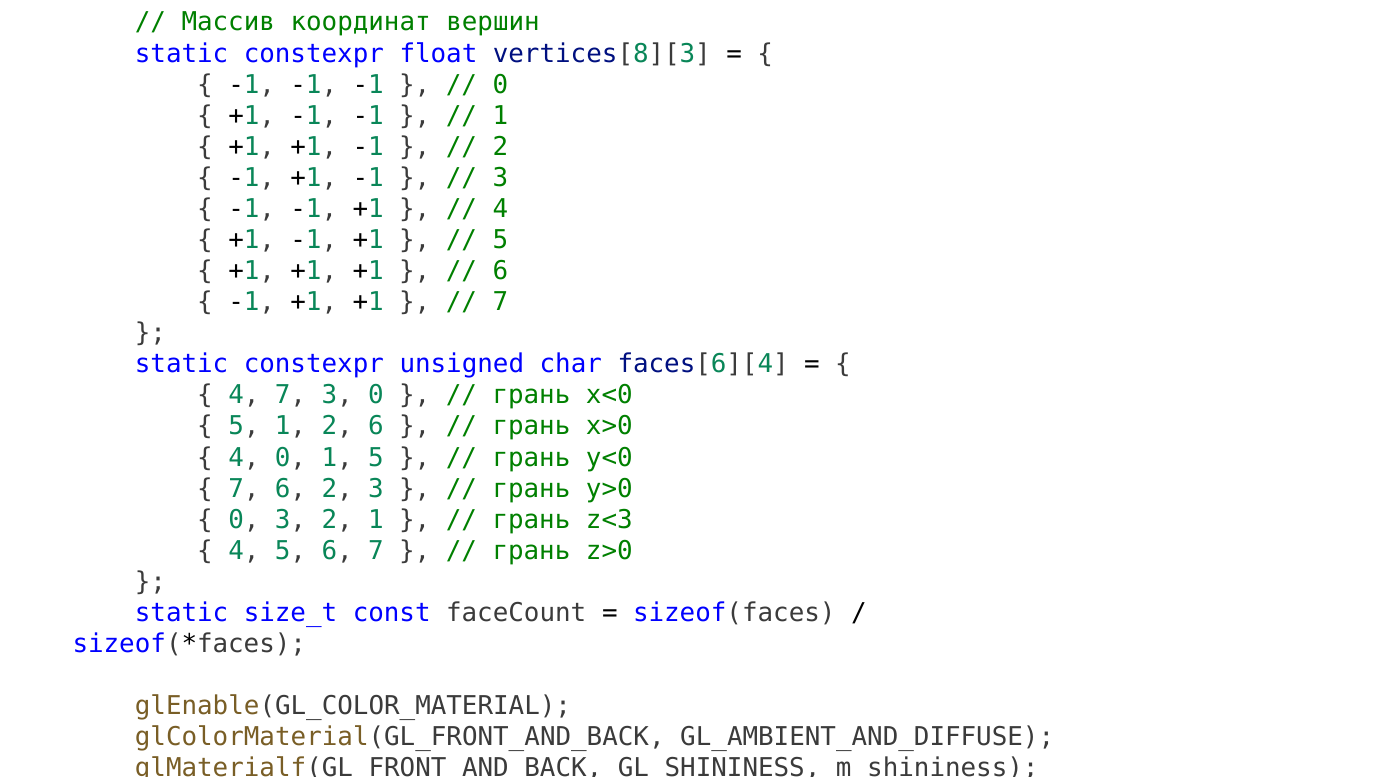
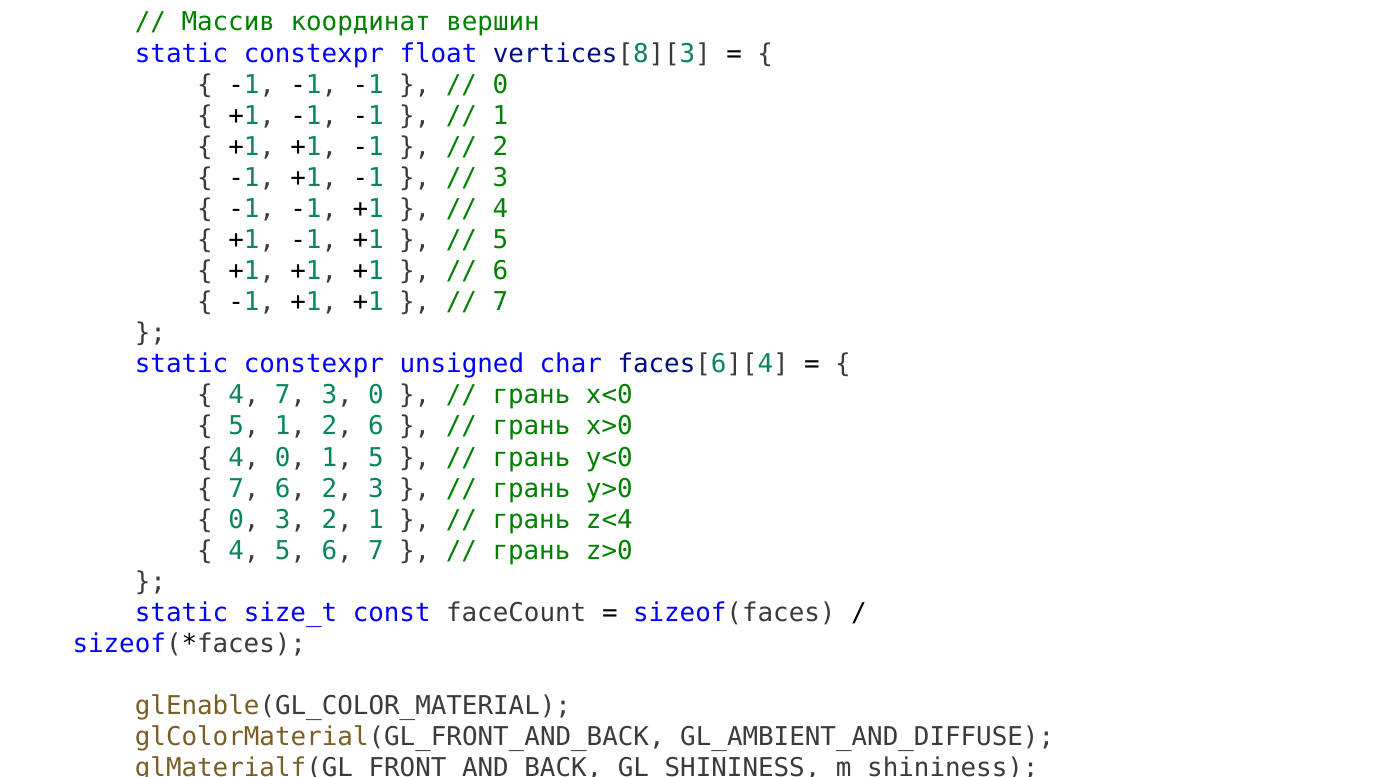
z<3: z<3 -> z<4 (609, 520)
